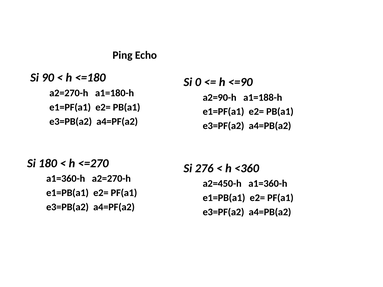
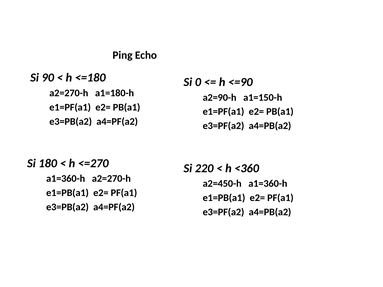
a1=188-h: a1=188-h -> a1=150-h (263, 98)
276: 276 -> 220 (204, 168)
